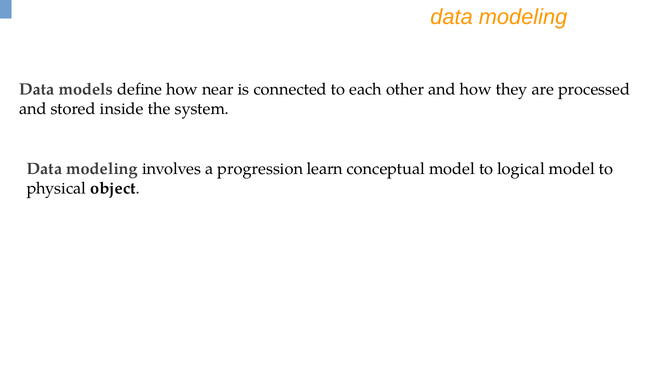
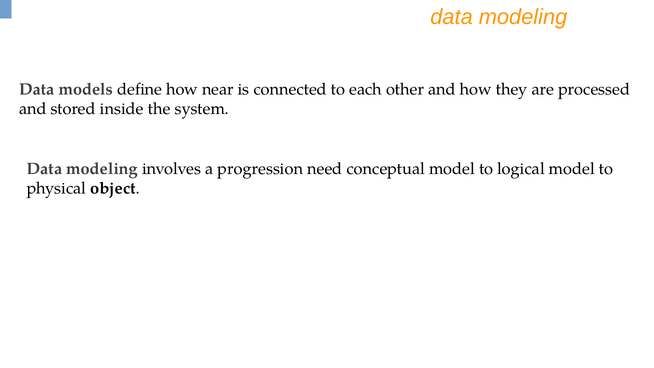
learn: learn -> need (325, 169)
